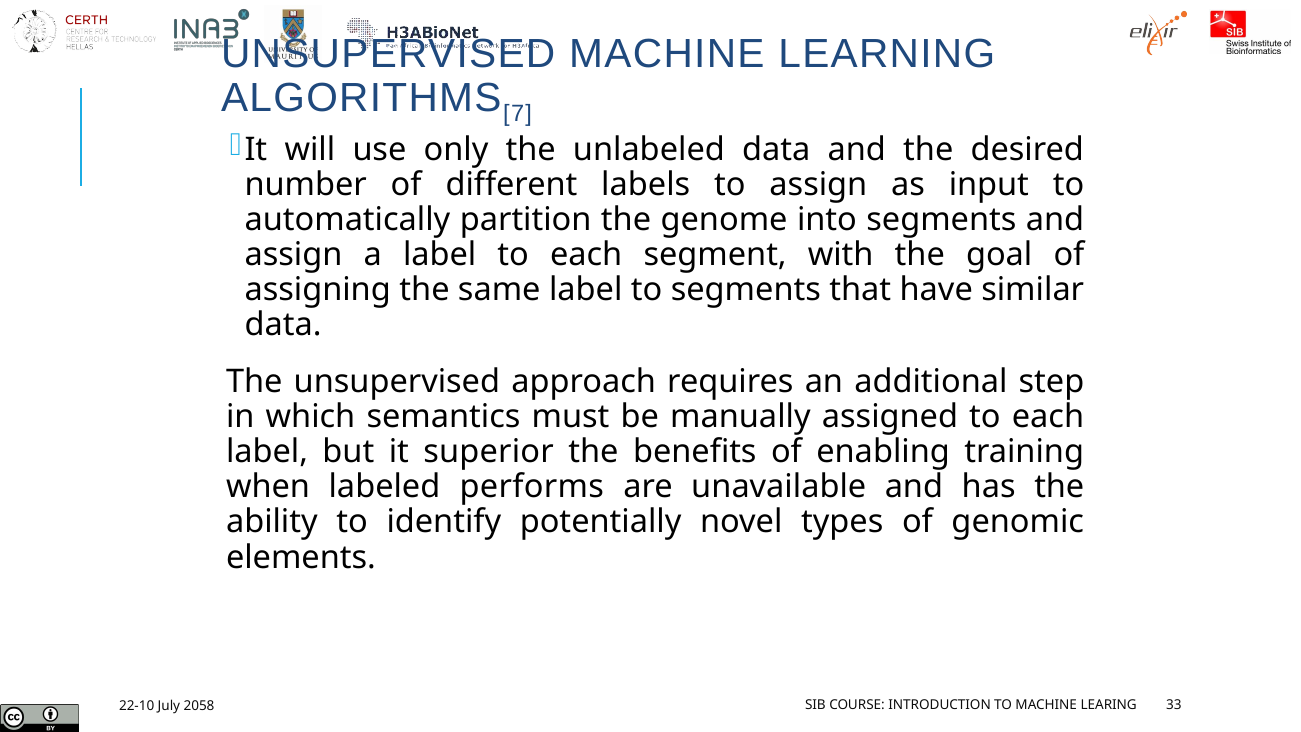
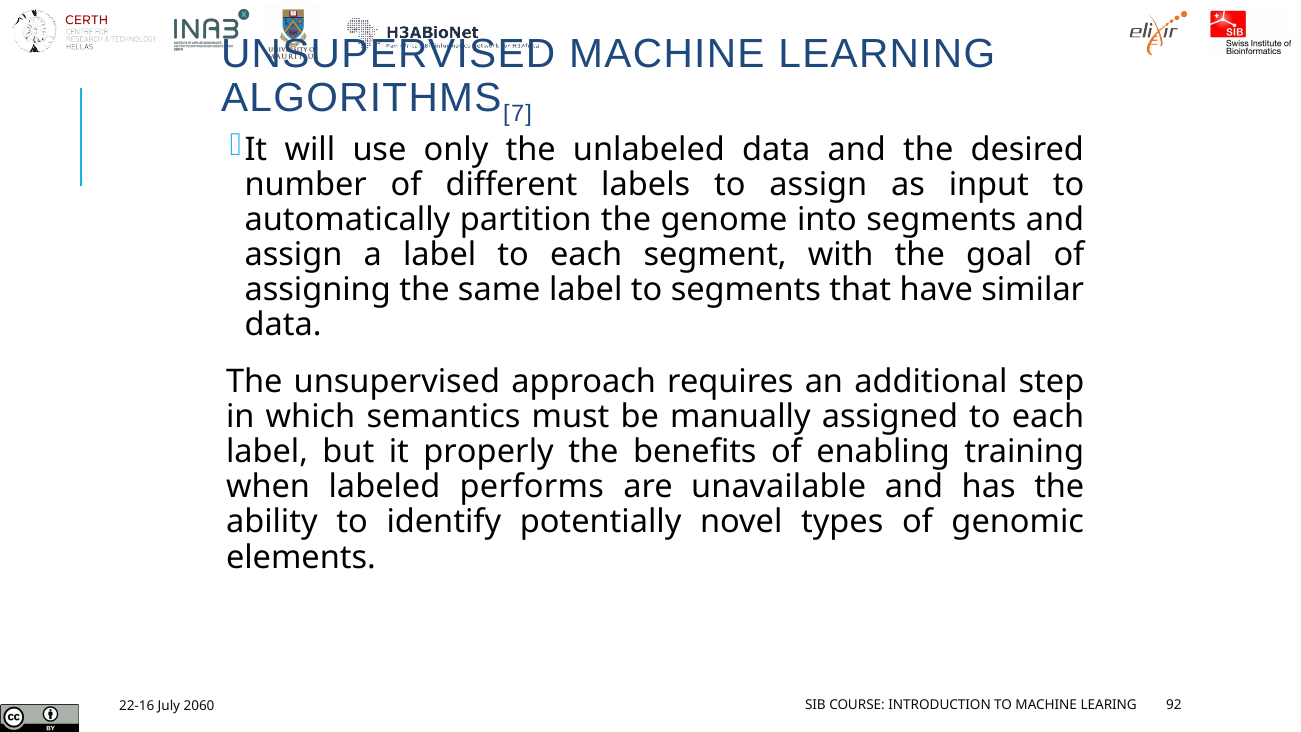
superior: superior -> properly (489, 452)
33: 33 -> 92 (1174, 705)
22-10: 22-10 -> 22-16 (137, 706)
2058: 2058 -> 2060 (199, 706)
